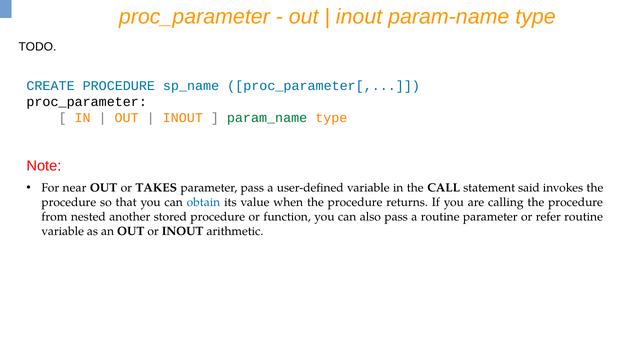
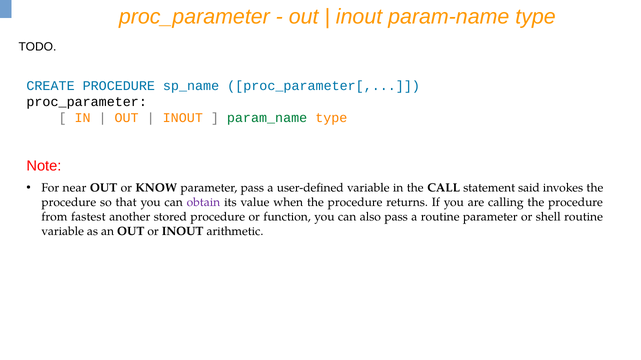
TAKES: TAKES -> KNOW (156, 188)
obtain colour: blue -> purple (203, 203)
nested: nested -> fastest (88, 217)
refer: refer -> shell (548, 217)
